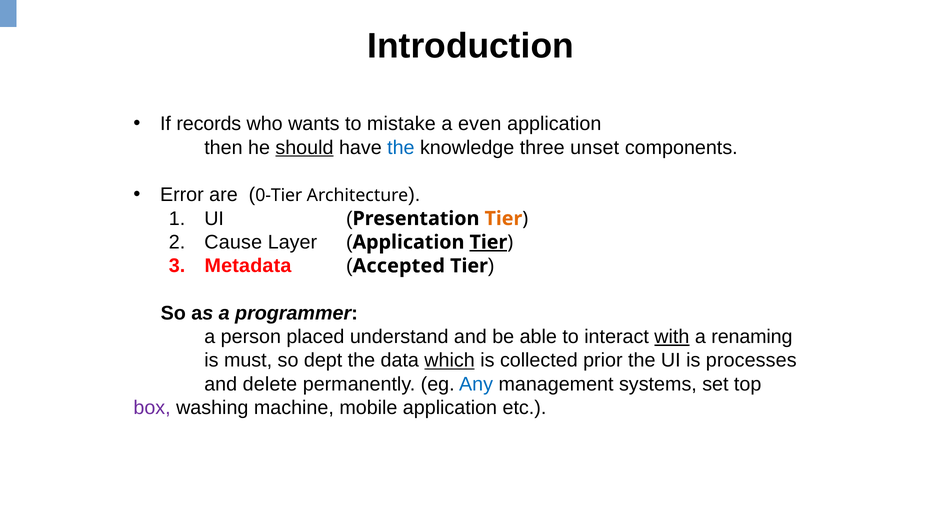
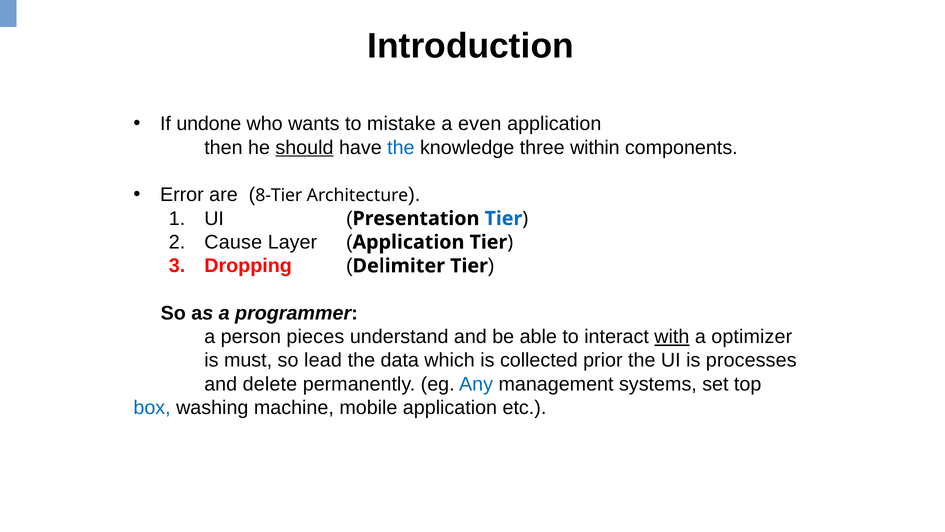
records: records -> undone (209, 124)
unset: unset -> within (595, 147)
0-Tier: 0-Tier -> 8-Tier (279, 195)
Tier colour: orange -> blue (503, 218)
Tier underline: present -> none (488, 242)
Metadata: Metadata -> Dropping (248, 266)
Accepted: Accepted -> Delimiter (399, 266)
placed: placed -> pieces (315, 337)
renaming: renaming -> optimizer (752, 337)
dept: dept -> lead (323, 360)
which underline: present -> none (450, 360)
box colour: purple -> blue (152, 407)
